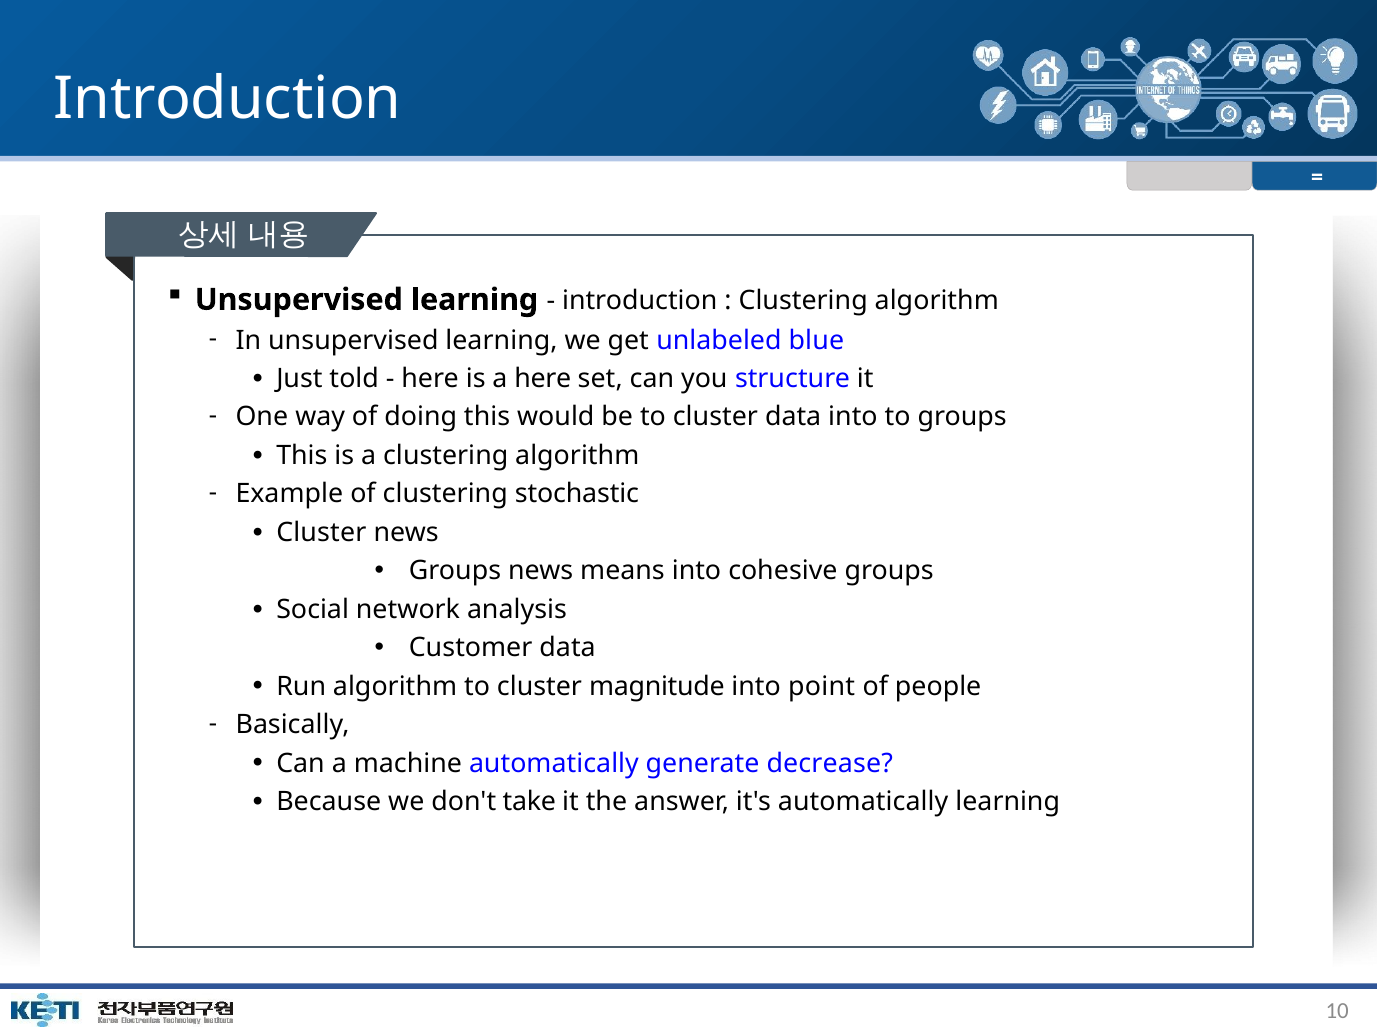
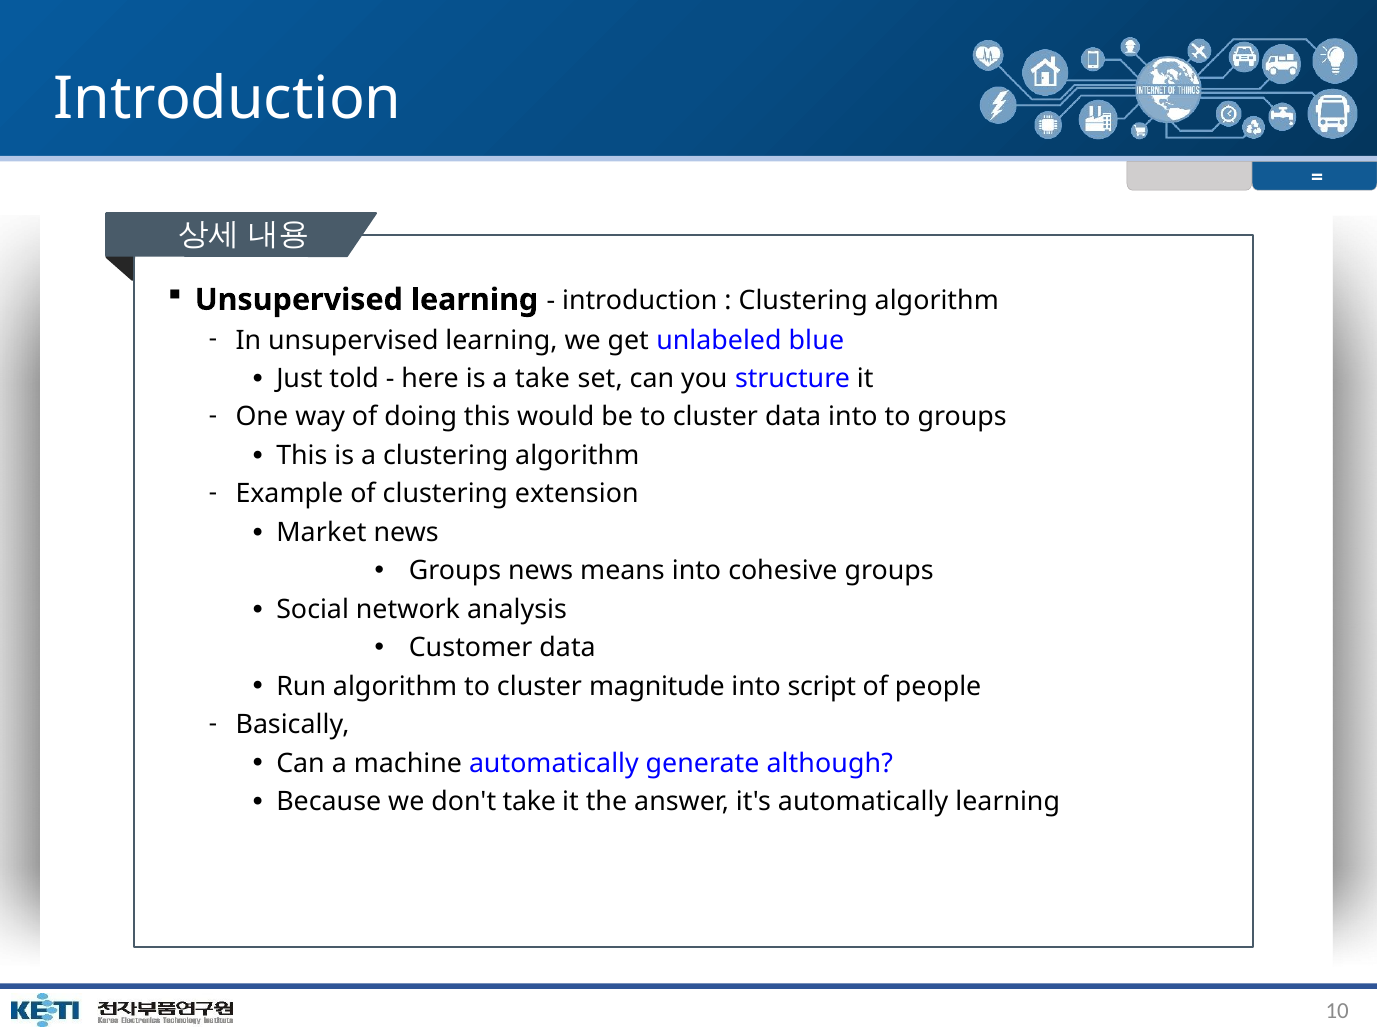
a here: here -> take (543, 379)
stochastic: stochastic -> extension (577, 494)
Cluster: Cluster -> Market (321, 533)
point: point -> script (822, 687)
decrease: decrease -> although (830, 764)
